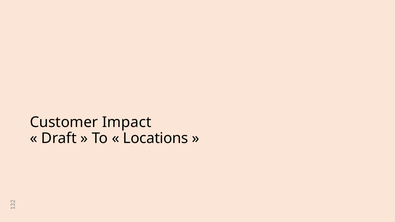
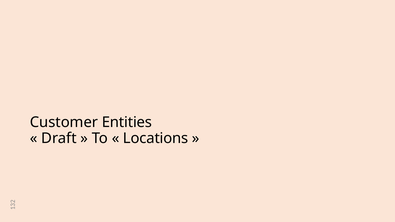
Impact: Impact -> Entities (127, 122)
